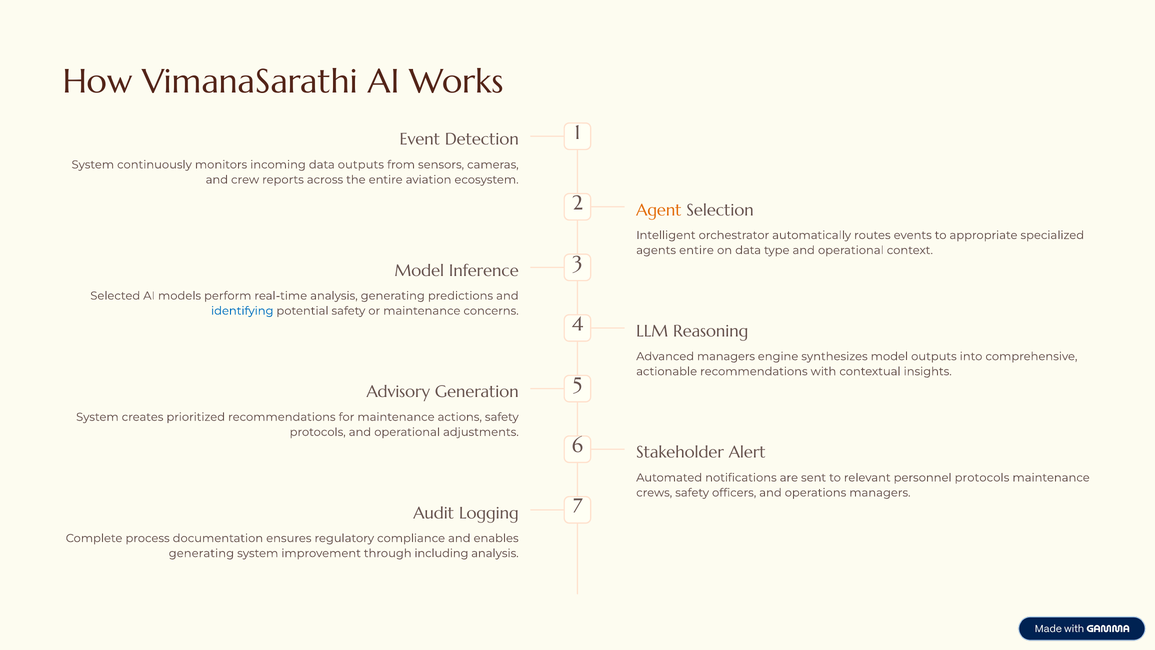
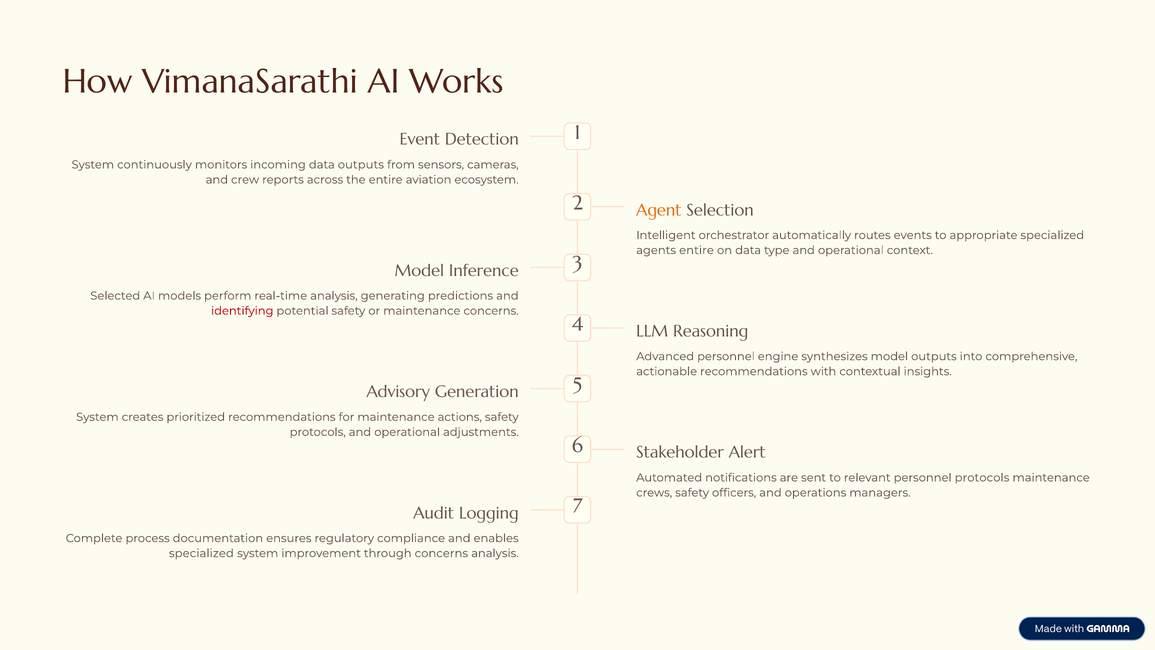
identifying colour: blue -> red (242, 311)
Advanced managers: managers -> personnel (726, 356)
generating: generating -> specialized (201, 553)
through including: including -> concerns (441, 553)
